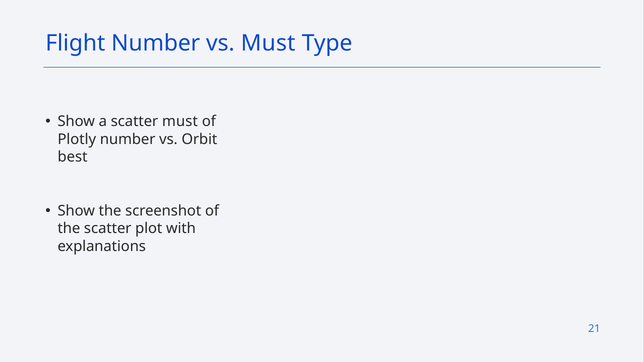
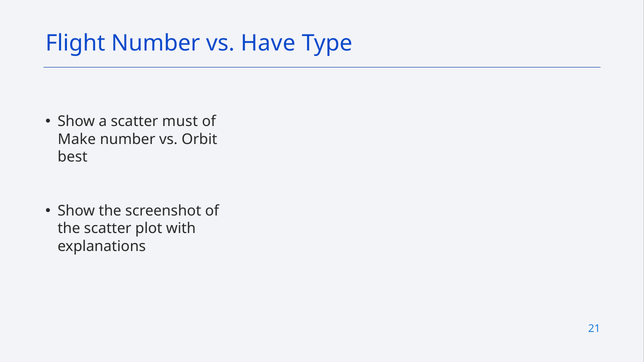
vs Must: Must -> Have (268, 43)
Plotly: Plotly -> Make (77, 139)
